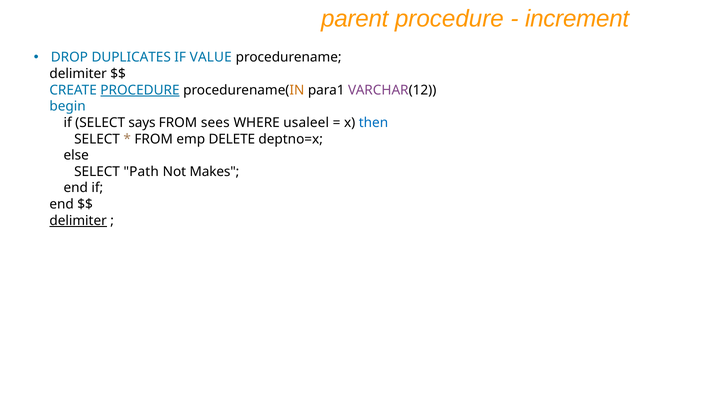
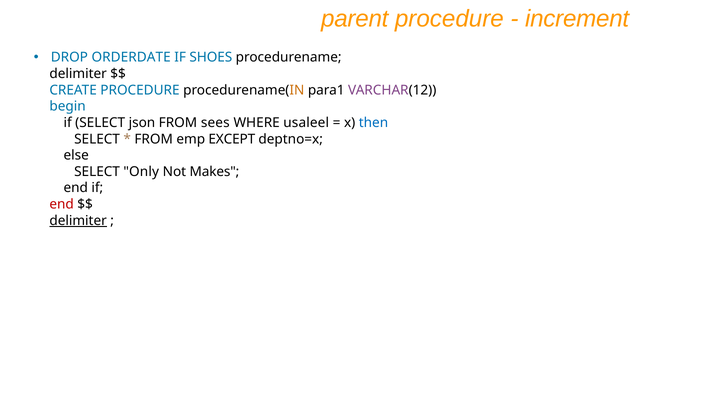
DUPLICATES: DUPLICATES -> ORDERDATE (131, 57)
VALUE: VALUE -> SHOES (211, 57)
PROCEDURE underline: present -> none (140, 90)
says: says -> json (142, 123)
DELETE: DELETE -> EXCEPT (232, 139)
Path: Path -> Only (141, 172)
end colour: black -> red (62, 204)
